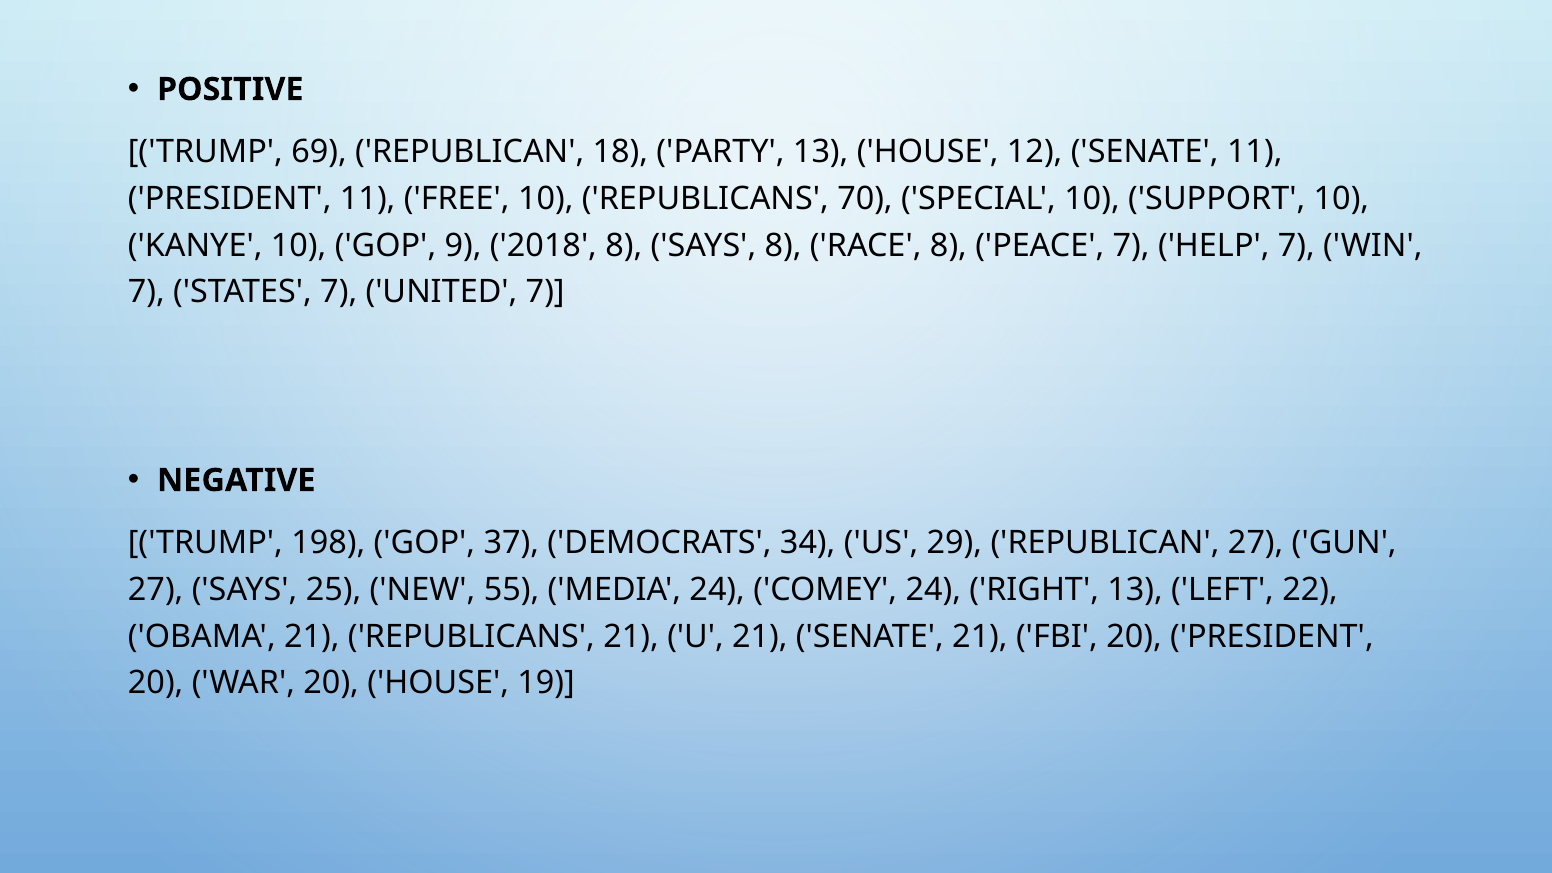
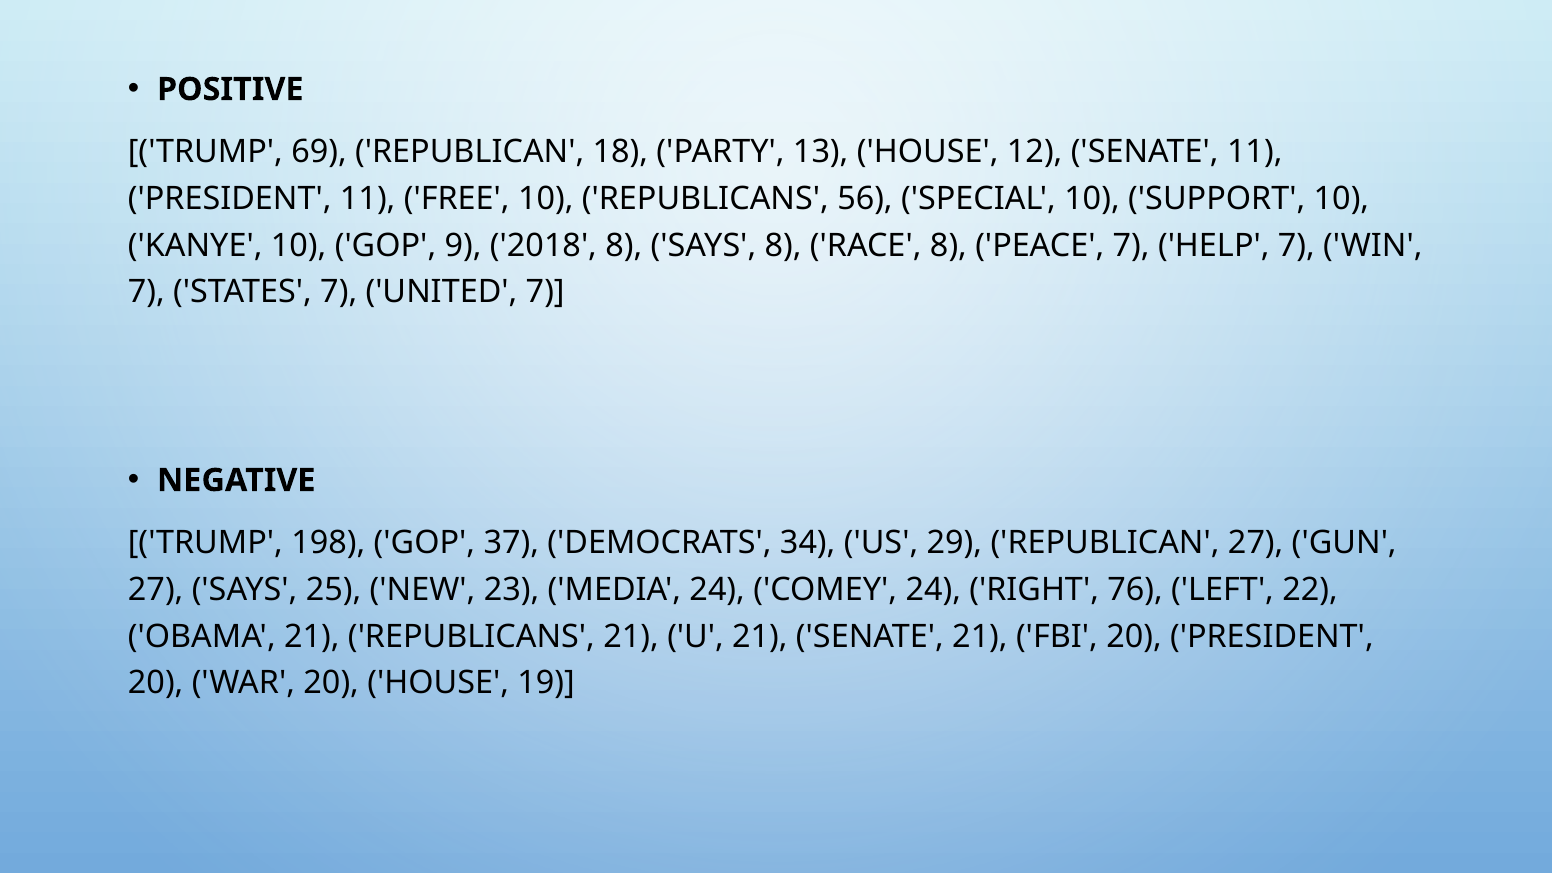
70: 70 -> 56 (865, 199)
55: 55 -> 23 (512, 590)
RIGHT 13: 13 -> 76 (1135, 590)
